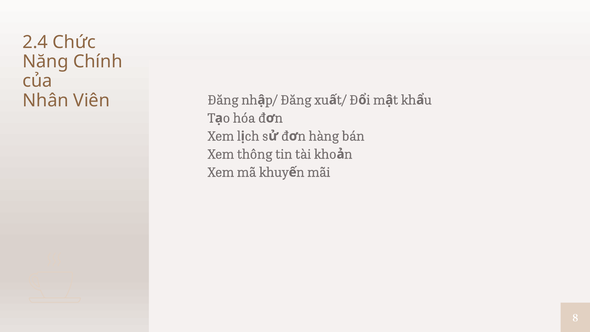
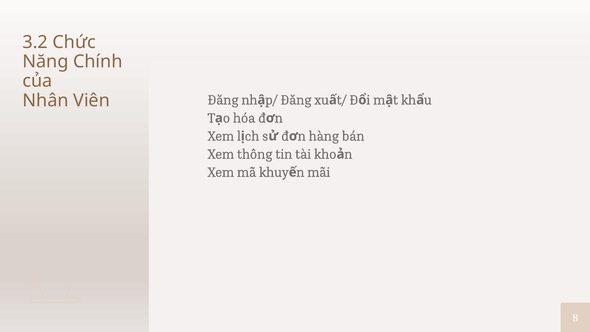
2.4: 2.4 -> 3.2 (35, 42)
